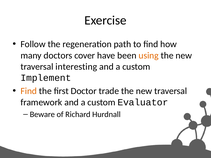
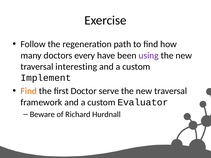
cover: cover -> every (85, 56)
using colour: orange -> purple (149, 56)
trade: trade -> serve (109, 91)
